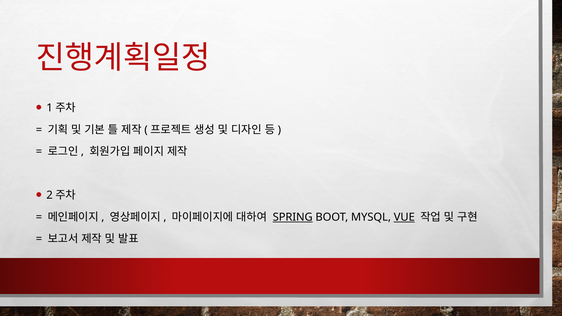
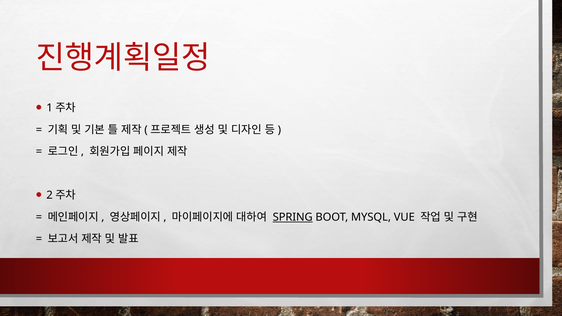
VUE underline: present -> none (404, 217)
